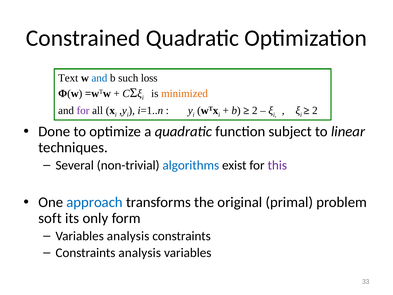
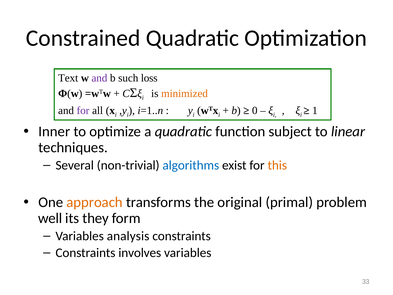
and colour: blue -> purple (99, 78)
2: 2 -> 0 (255, 110)
2: 2 -> 1 (315, 110)
Done: Done -> Inner (54, 131)
this colour: purple -> orange (277, 165)
approach colour: blue -> orange (95, 202)
soft: soft -> well (50, 218)
only: only -> they (96, 218)
Constraints analysis: analysis -> involves (140, 253)
